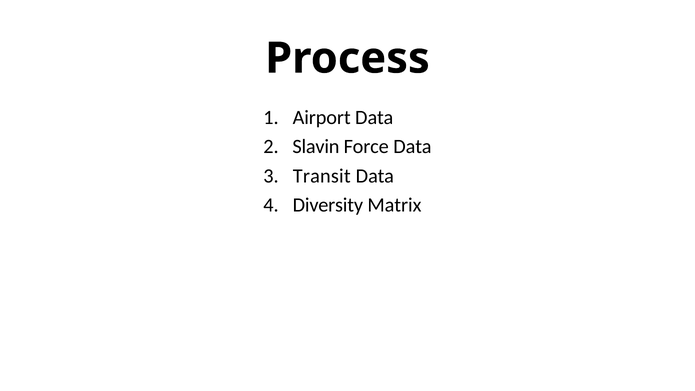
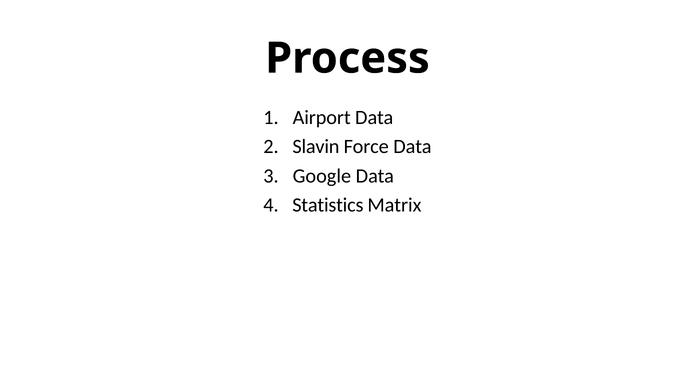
Transit: Transit -> Google (322, 176)
Diversity: Diversity -> Statistics (328, 205)
